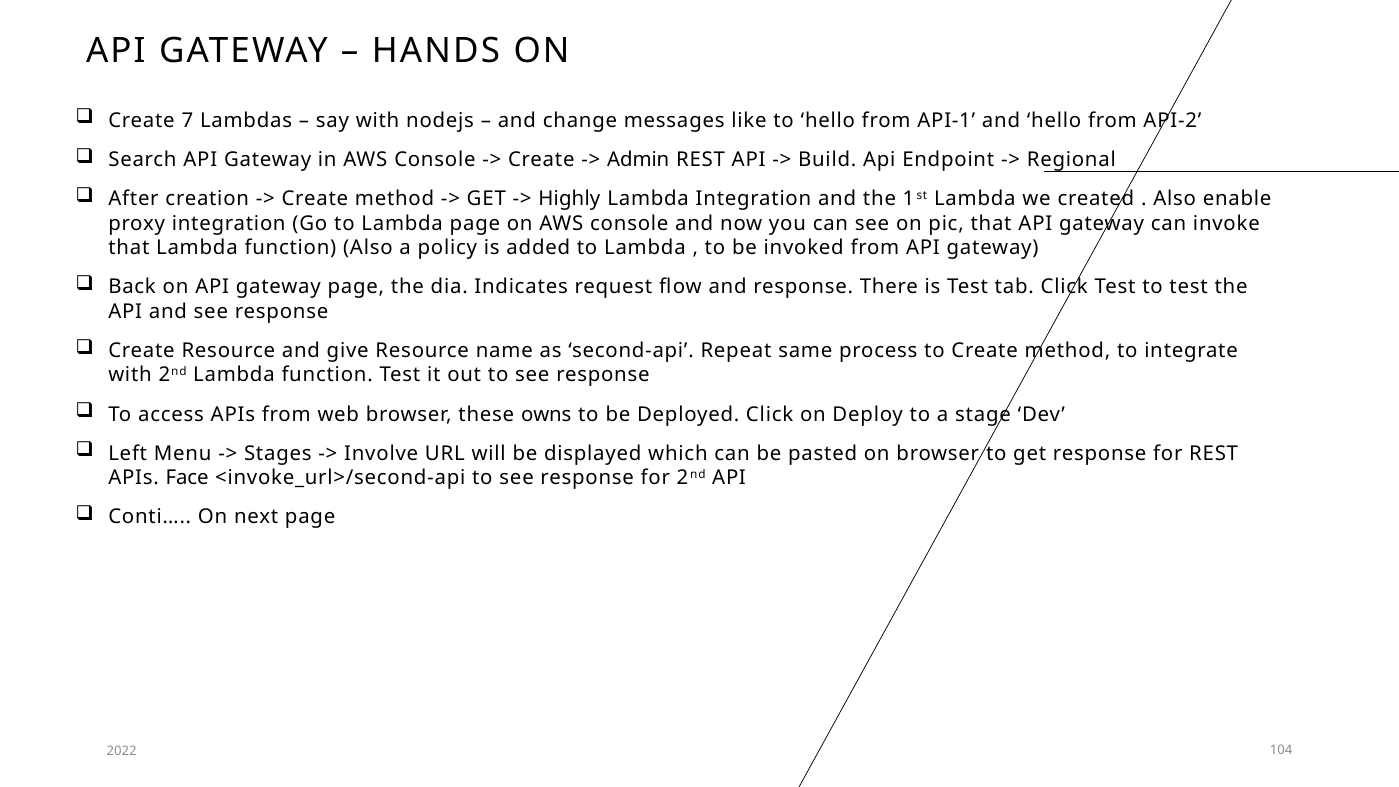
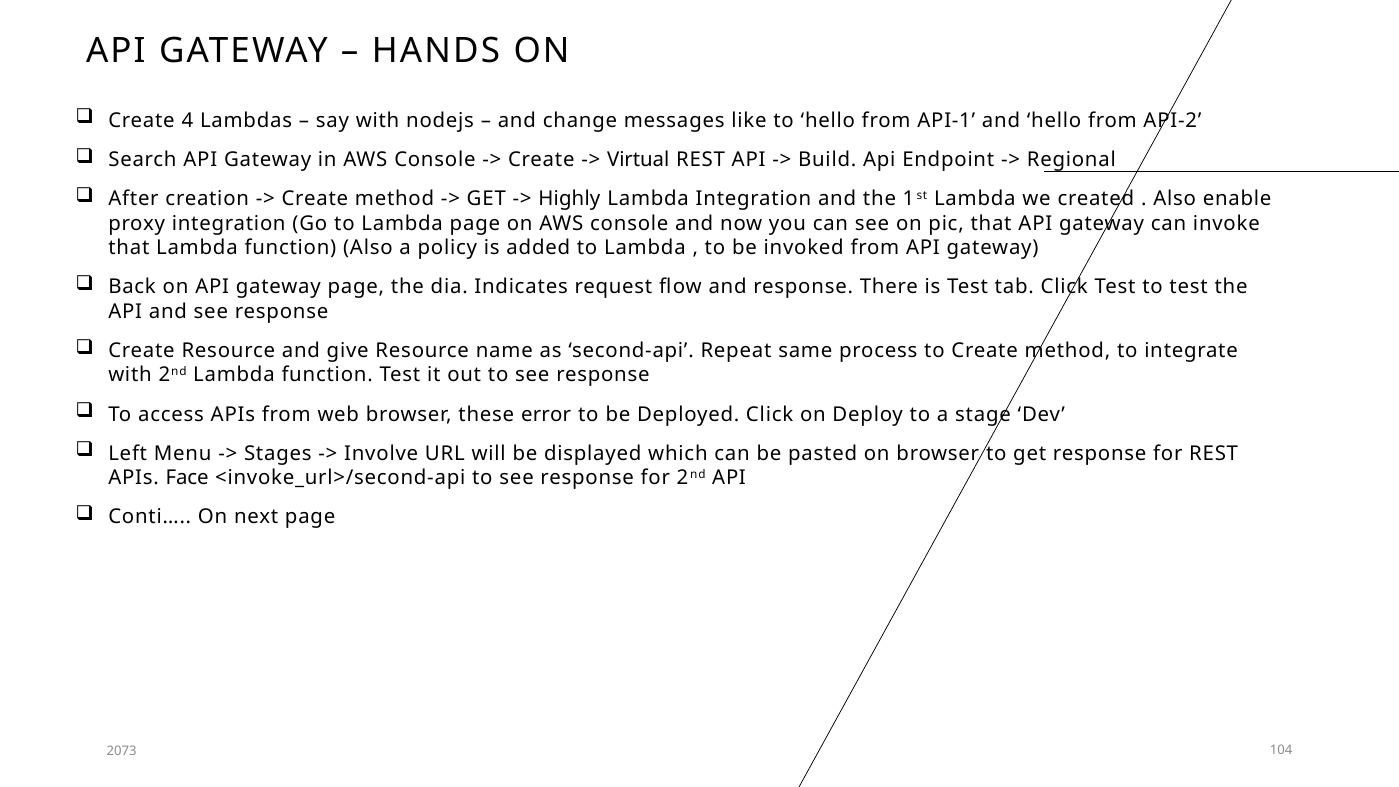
7: 7 -> 4 (187, 121)
Admin: Admin -> Virtual (638, 160)
owns: owns -> error (546, 414)
2022: 2022 -> 2073 (122, 751)
